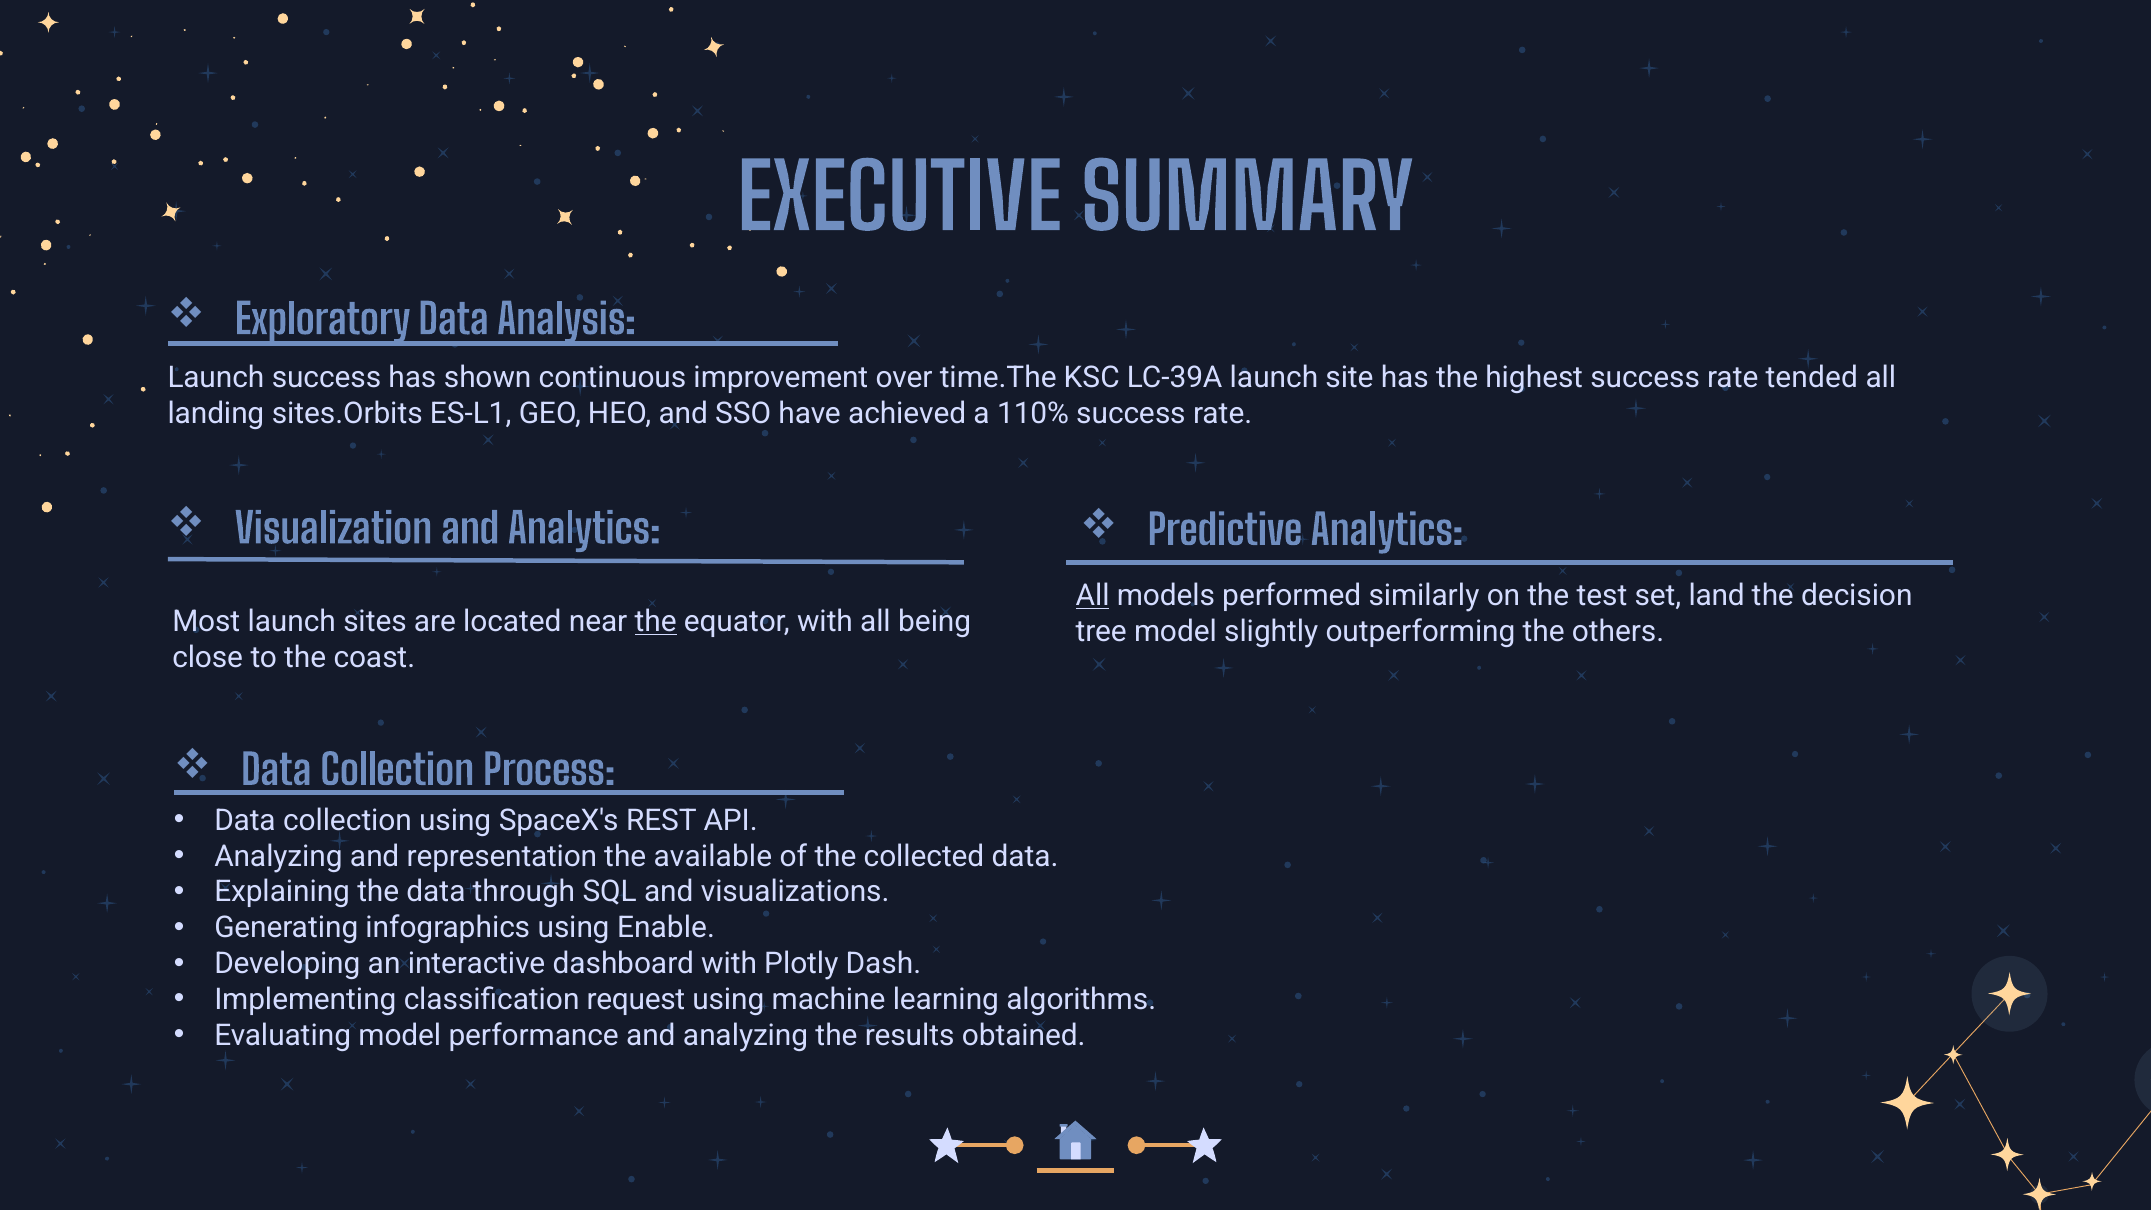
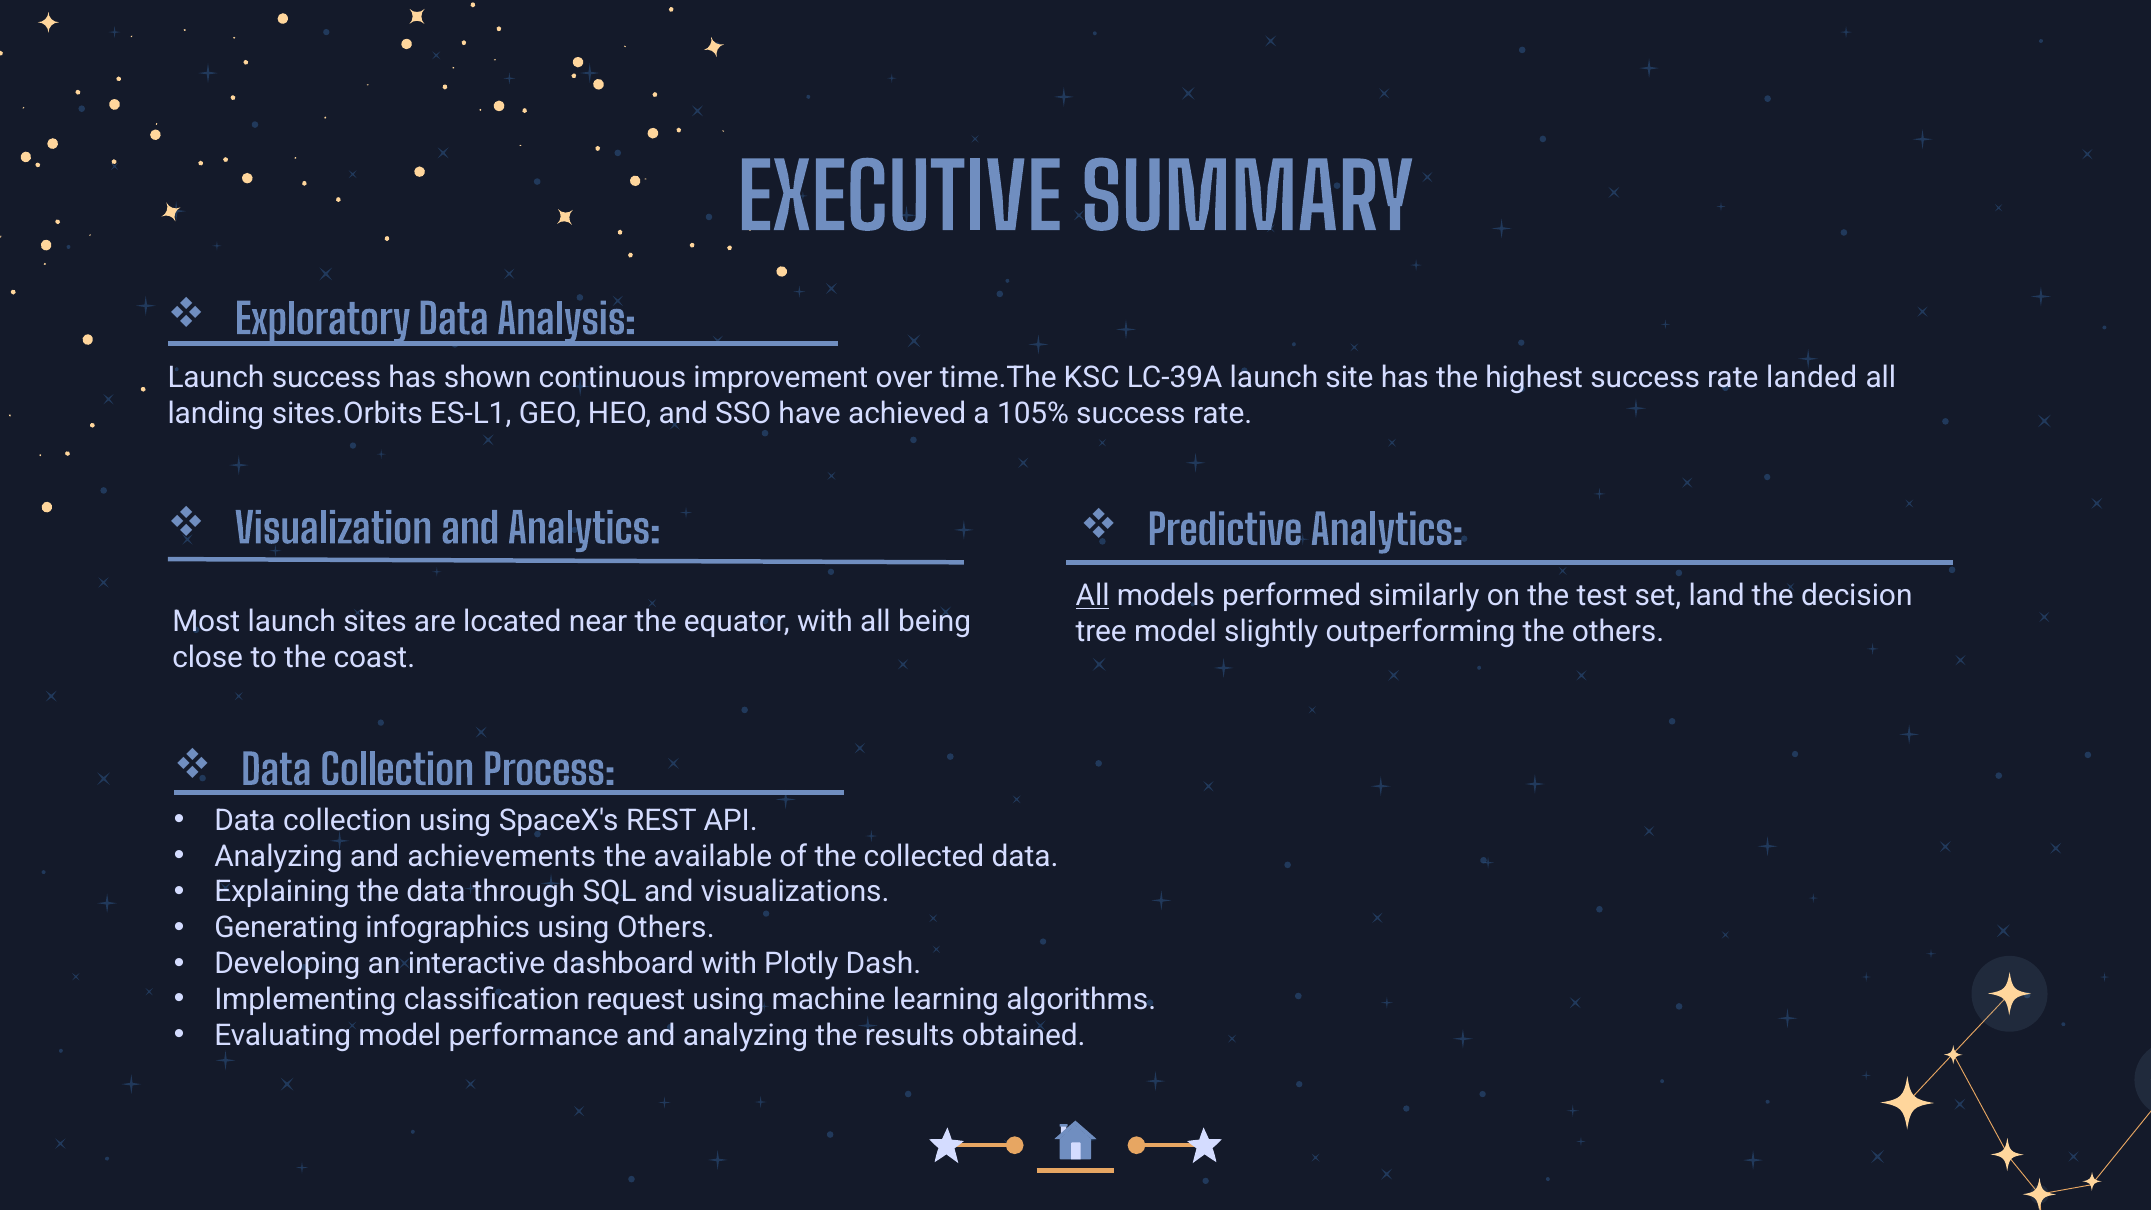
tended: tended -> landed (1812, 378)
110%: 110% -> 105% (1033, 414)
the underline: present -> none (656, 622)
representation: representation -> achievements (502, 856)
using Enable: Enable -> Others (666, 928)
